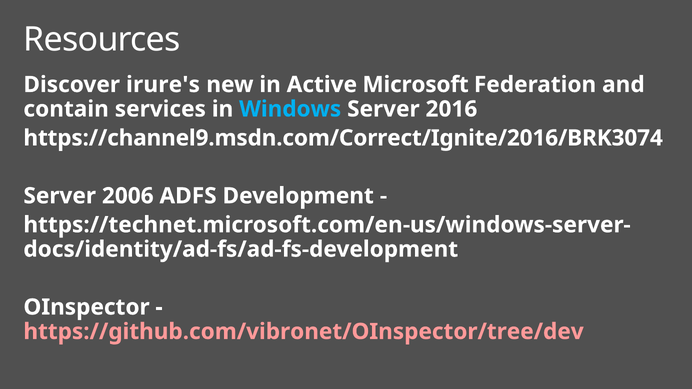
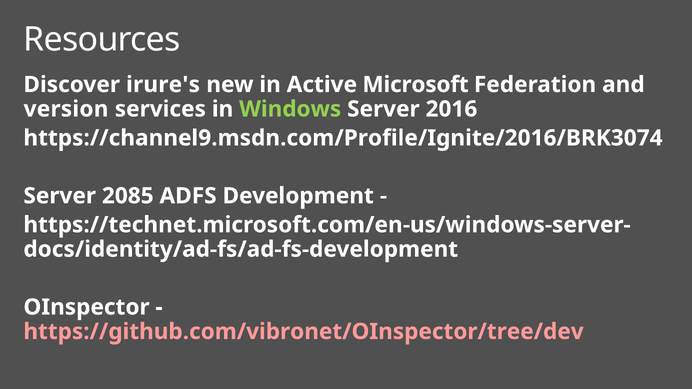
contain: contain -> version (66, 109)
Windows colour: light blue -> light green (290, 109)
https://channel9.msdn.com/Correct/Ignite/2016/BRK3074: https://channel9.msdn.com/Correct/Ignite/2016/BRK3074 -> https://channel9.msdn.com/Profile/Ignite/2016/BRK3074 (343, 138)
2006: 2006 -> 2085 (128, 196)
